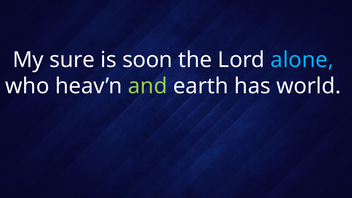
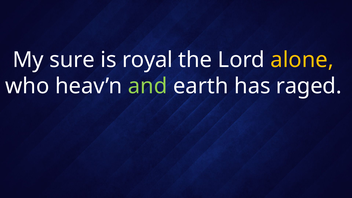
soon: soon -> royal (147, 60)
alone colour: light blue -> yellow (302, 60)
world: world -> raged (309, 86)
